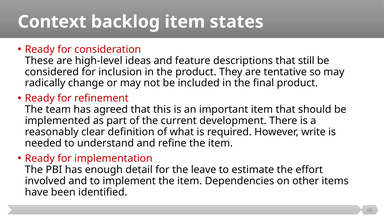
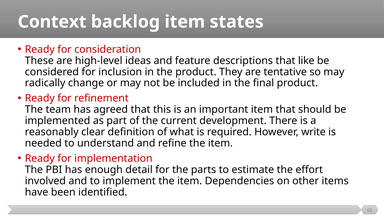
still: still -> like (306, 61)
leave: leave -> parts (204, 170)
